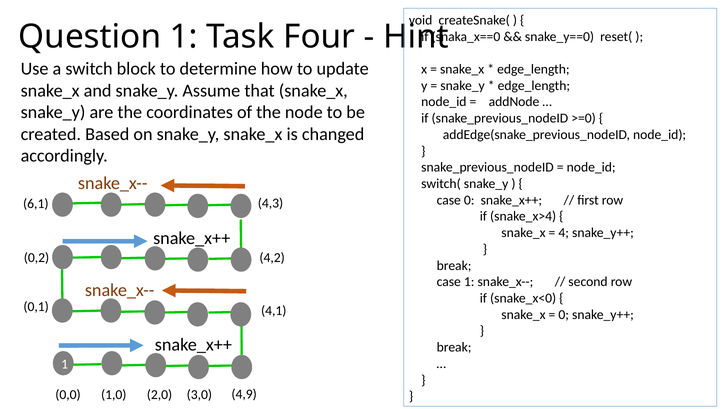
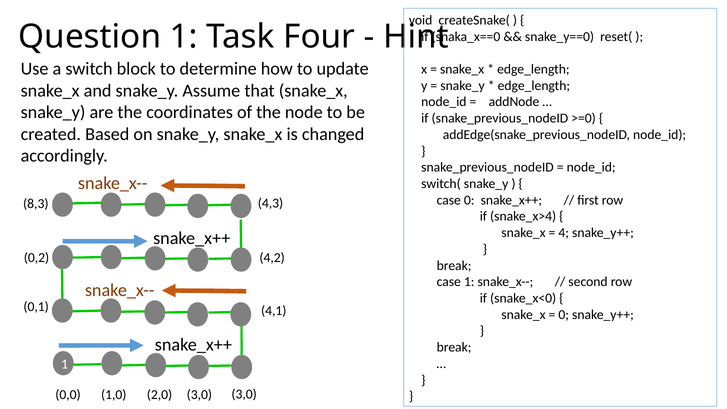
6,1: 6,1 -> 8,3 (36, 204)
3,0 4,9: 4,9 -> 3,0 (244, 394)
